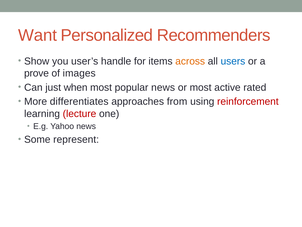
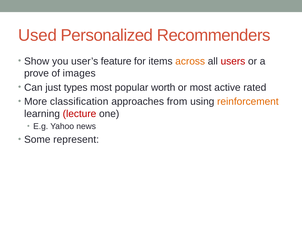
Want: Want -> Used (38, 35)
handle: handle -> feature (116, 61)
users colour: blue -> red (233, 61)
when: when -> types (76, 87)
popular news: news -> worth (163, 87)
differentiates: differentiates -> classification (79, 101)
reinforcement colour: red -> orange (248, 101)
